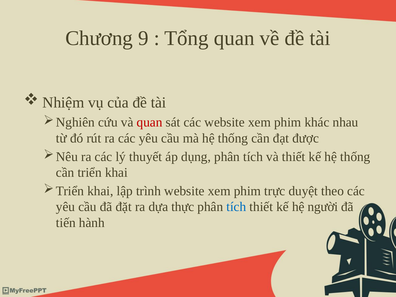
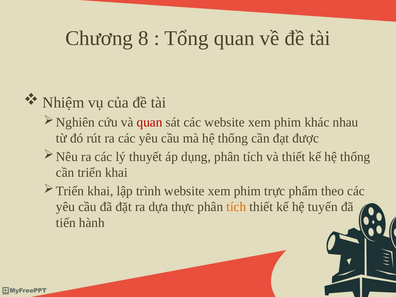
9: 9 -> 8 (143, 38)
duyệt: duyệt -> phẩm (303, 191)
tích colour: blue -> orange (236, 207)
người: người -> tuyến (323, 207)
